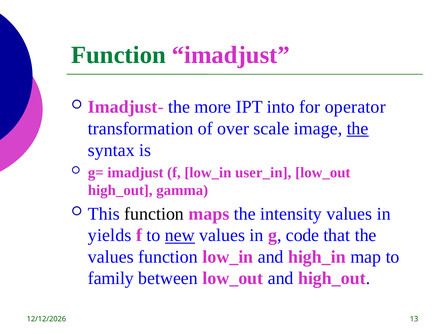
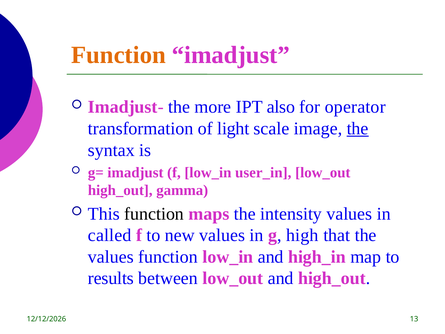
Function colour: green -> orange (118, 55)
into: into -> also (281, 107)
over: over -> light (233, 128)
yields: yields -> called (110, 235)
new underline: present -> none (180, 235)
code: code -> high (302, 235)
family: family -> results (111, 278)
